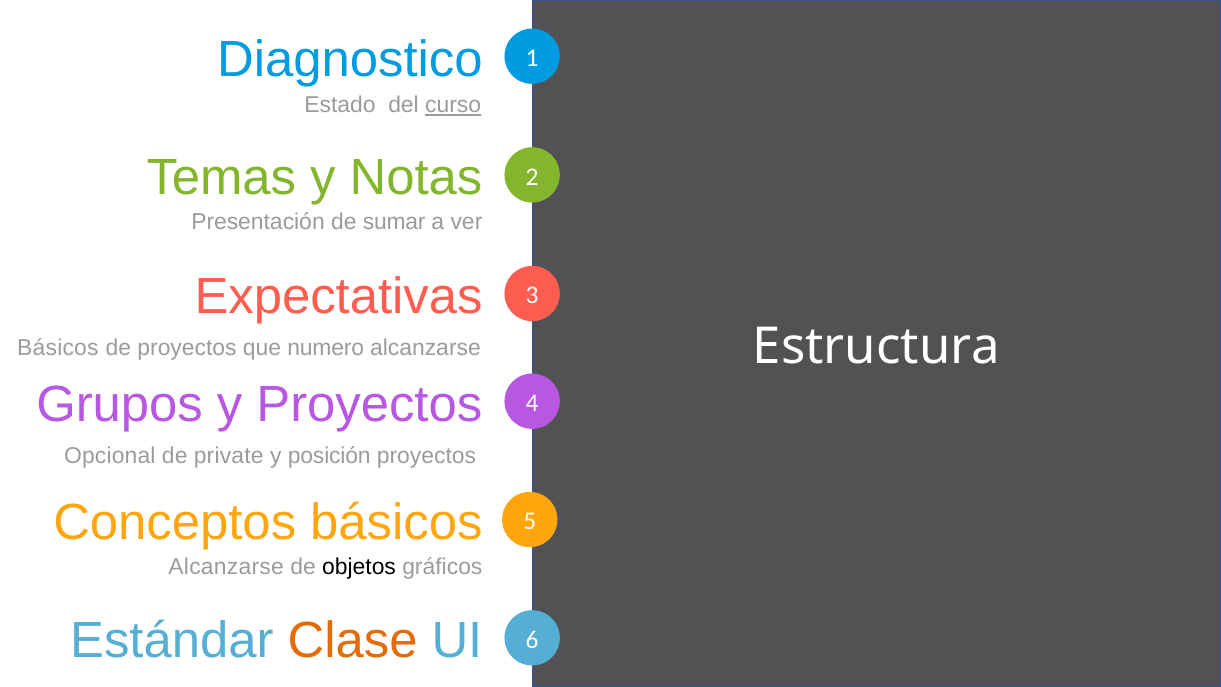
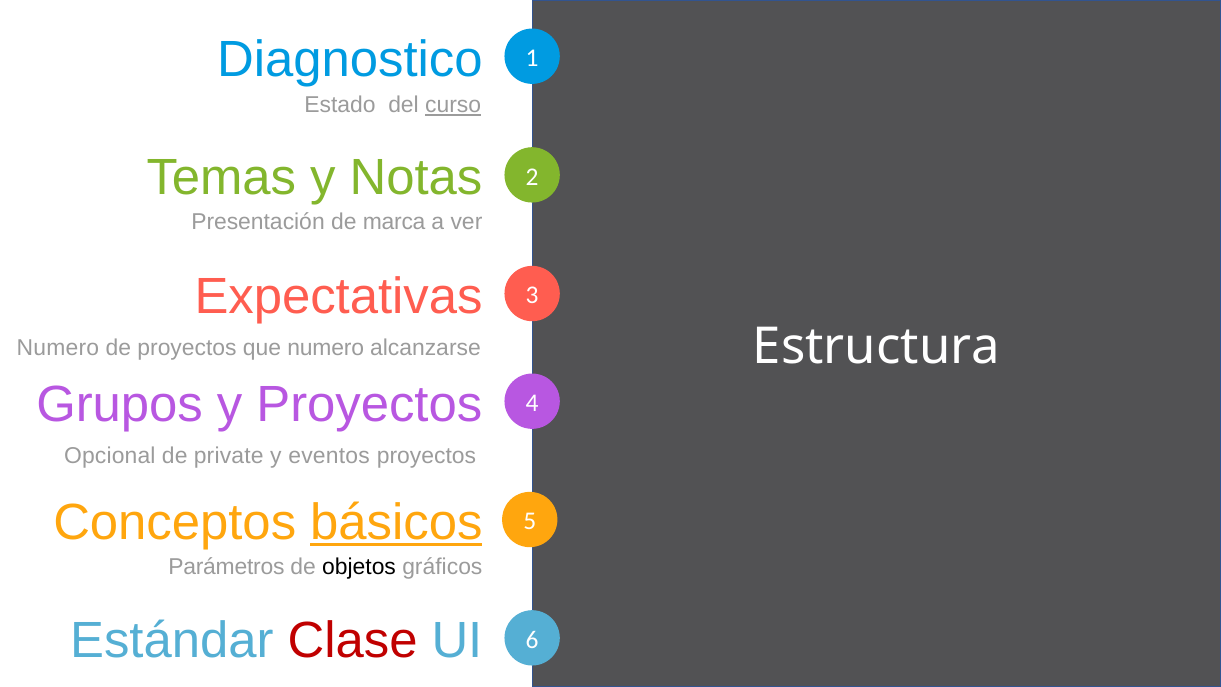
sumar: sumar -> marca (394, 222)
Básicos: Básicos -> Numero (58, 348)
posición: posición -> eventos (329, 456)
básicos underline: none -> present (396, 523)
Alcanzarse: Alcanzarse -> Parámetros (226, 567)
Clase colour: orange -> red (353, 641)
